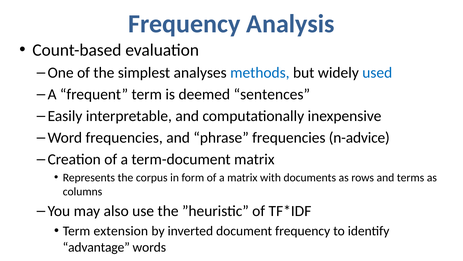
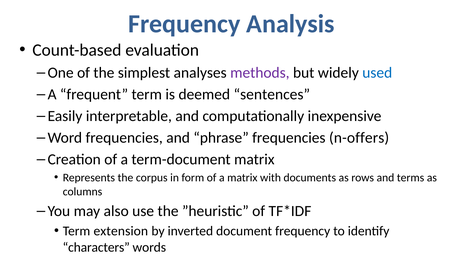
methods colour: blue -> purple (260, 73)
n-advice: n-advice -> n-offers (359, 137)
advantage: advantage -> characters (96, 247)
